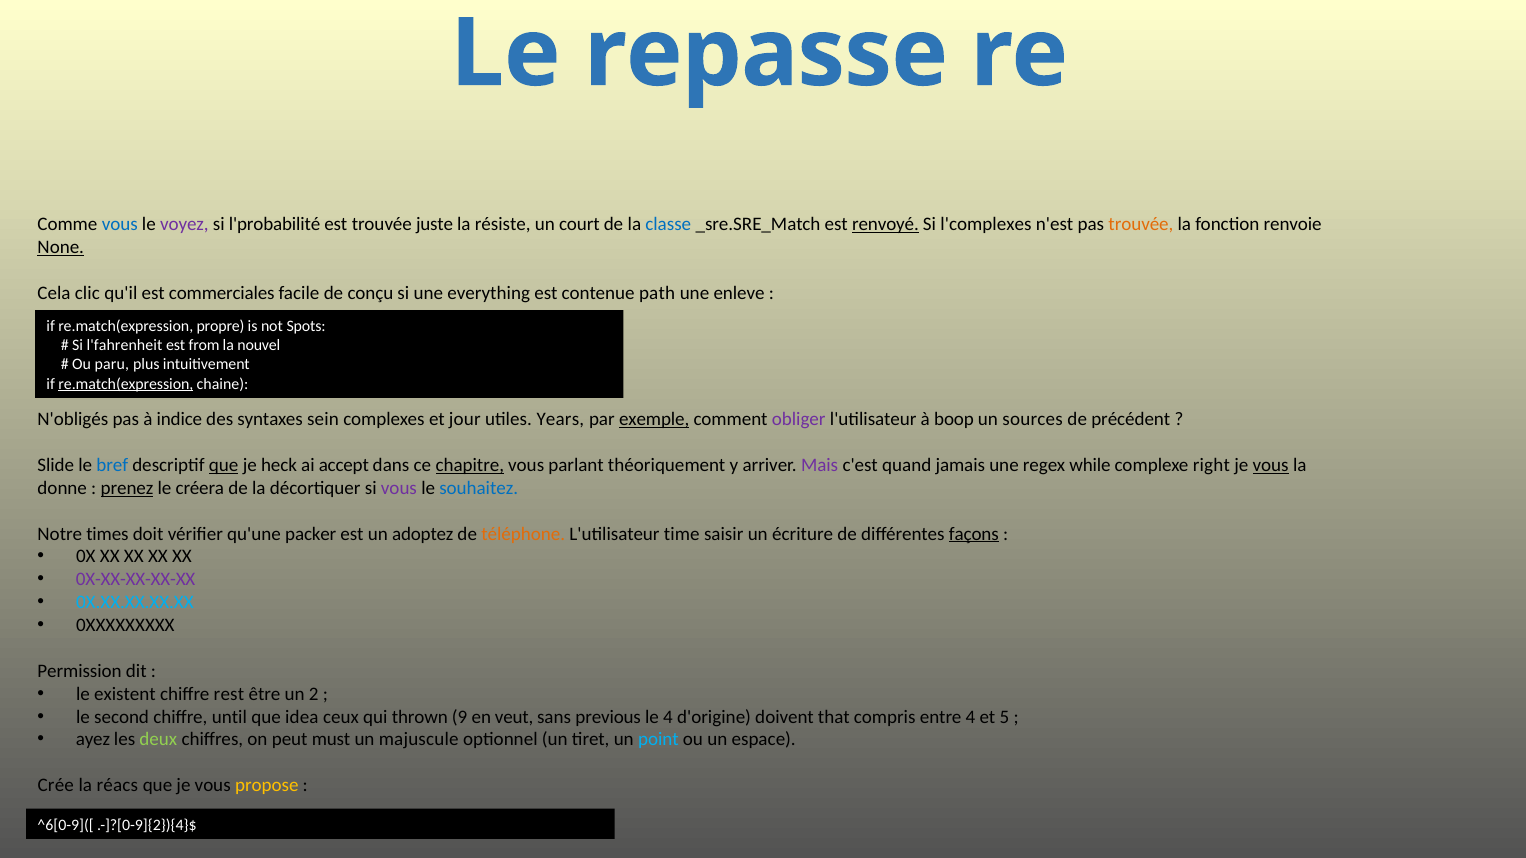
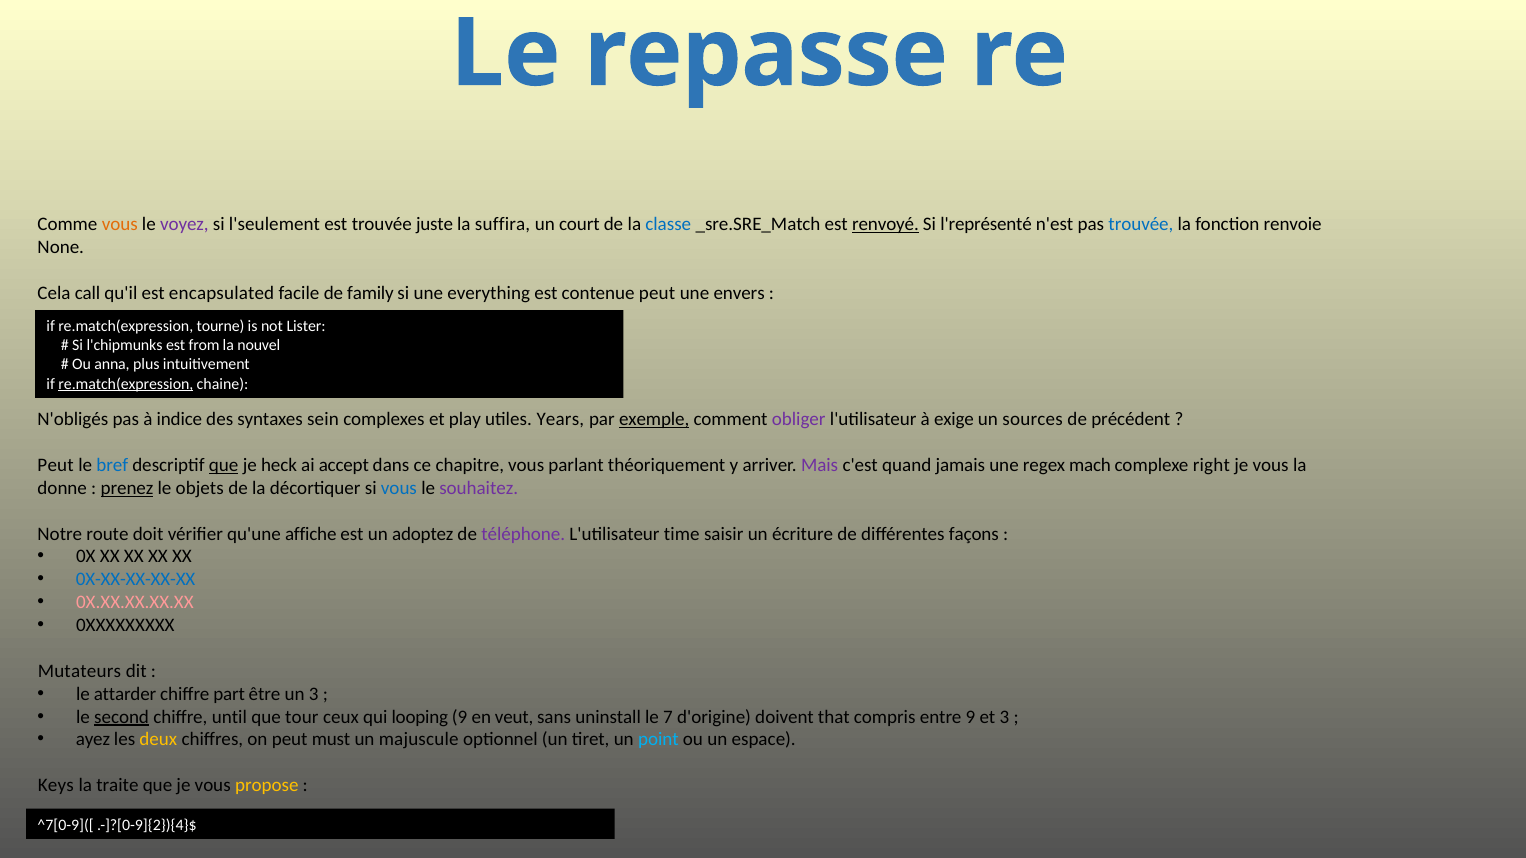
vous colour: blue -> orange (120, 225)
l'probabilité: l'probabilité -> l'seulement (274, 225)
résiste: résiste -> suffira (503, 225)
l'complexes: l'complexes -> l'représenté (986, 225)
trouvée colour: orange -> blue (1141, 225)
None underline: present -> none (61, 248)
clic: clic -> call (88, 293)
commerciales: commerciales -> encapsulated (222, 293)
conçu: conçu -> family (370, 293)
contenue path: path -> peut (657, 293)
enleve: enleve -> envers (739, 293)
propre: propre -> tourne (220, 327)
Spots: Spots -> Lister (306, 327)
l'fahrenheit: l'fahrenheit -> l'chipmunks (125, 346)
paru: paru -> anna (112, 365)
jour: jour -> play (465, 420)
boop: boop -> exige (954, 420)
Slide: Slide -> Peut (56, 465)
chapitre underline: present -> none (470, 465)
while: while -> mach (1090, 465)
vous underline: present -> none (1271, 465)
créera: créera -> objets (200, 488)
vous colour: purple -> blue (399, 488)
souhaitez colour: blue -> purple (479, 488)
times: times -> route (107, 534)
packer: packer -> affiche (311, 534)
téléphone colour: orange -> purple (523, 534)
façons underline: present -> none (974, 534)
0X-XX-XX-XX-XX colour: purple -> blue (136, 580)
0X.XX.XX.XX.XX colour: light blue -> pink (135, 603)
Permission: Permission -> Mutateurs (79, 671)
existent: existent -> attarder (125, 694)
rest: rest -> part (229, 694)
un 2: 2 -> 3 (314, 694)
second underline: none -> present (122, 717)
idea: idea -> tour (302, 717)
thrown: thrown -> looping (420, 717)
previous: previous -> uninstall (608, 717)
le 4: 4 -> 7 (668, 717)
entre 4: 4 -> 9 (970, 717)
et 5: 5 -> 3 (1004, 717)
deux colour: light green -> yellow (158, 740)
Crée: Crée -> Keys (56, 786)
réacs: réacs -> traite (117, 786)
^6[0-9]([: ^6[0-9]([ -> ^7[0-9]([ (66, 825)
